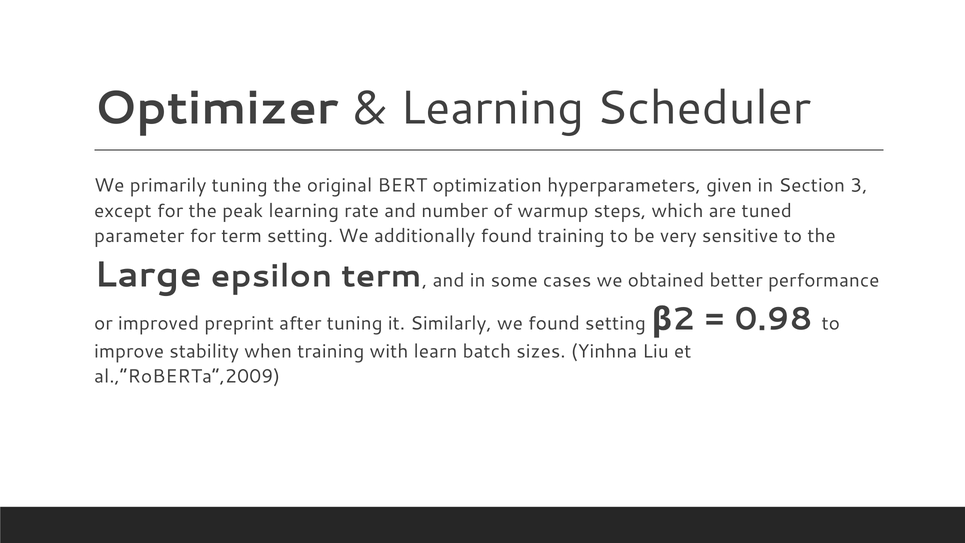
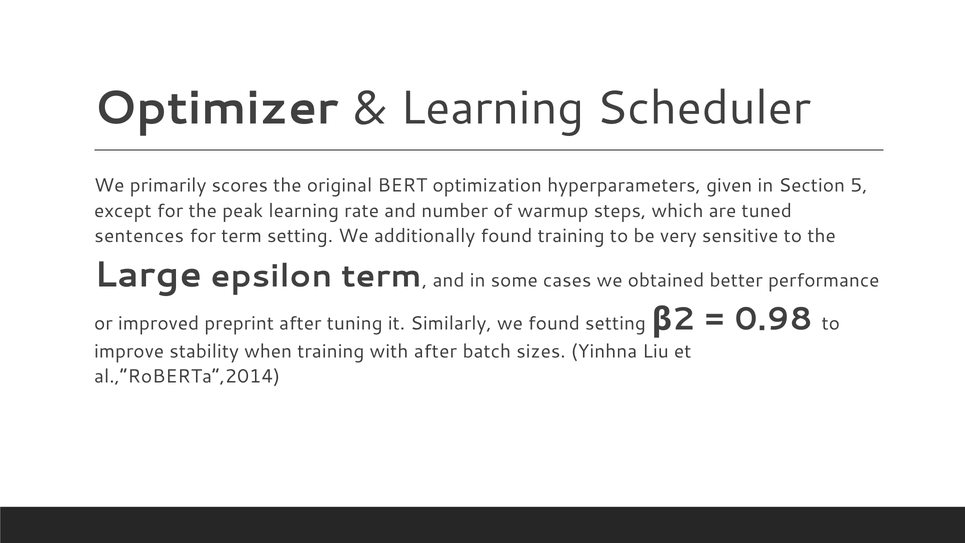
primarily tuning: tuning -> scores (240, 186)
3: 3 -> 5 (859, 186)
parameter: parameter -> sentences (139, 236)
with learn: learn -> after (435, 351)
al.,”RoBERTa”,2009: al.,”RoBERTa”,2009 -> al.,”RoBERTa”,2014 (187, 377)
